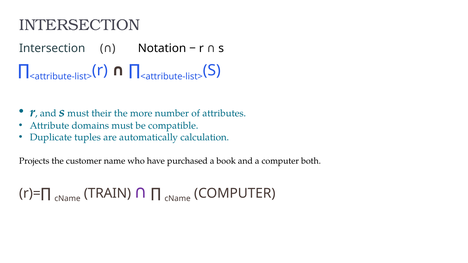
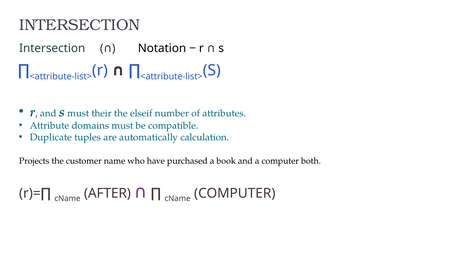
more: more -> elseif (141, 113)
TRAIN: TRAIN -> AFTER (107, 194)
